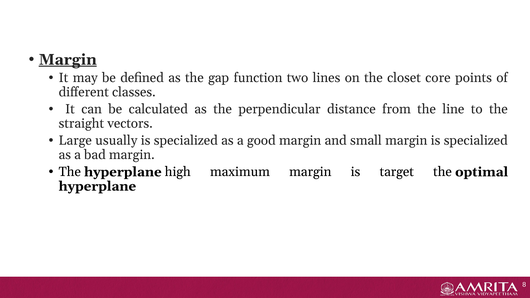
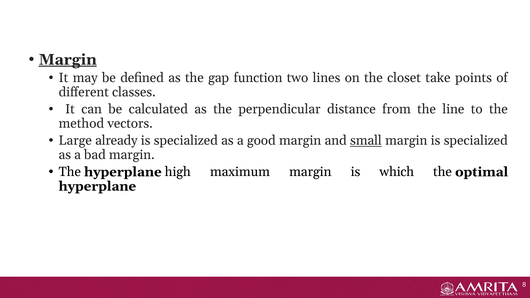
core: core -> take (438, 78)
straight: straight -> method (81, 124)
usually: usually -> already (116, 141)
small underline: none -> present (366, 141)
target: target -> which (397, 172)
